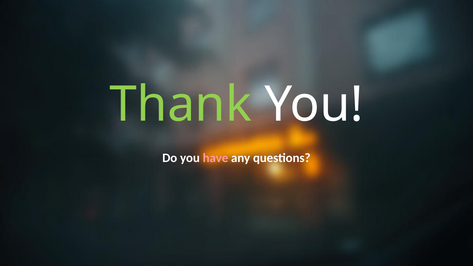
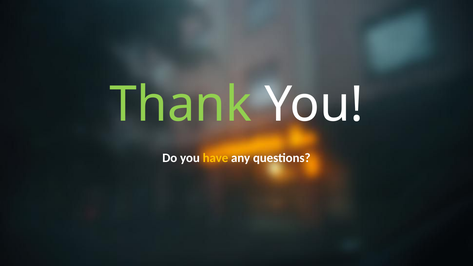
have colour: pink -> yellow (215, 158)
